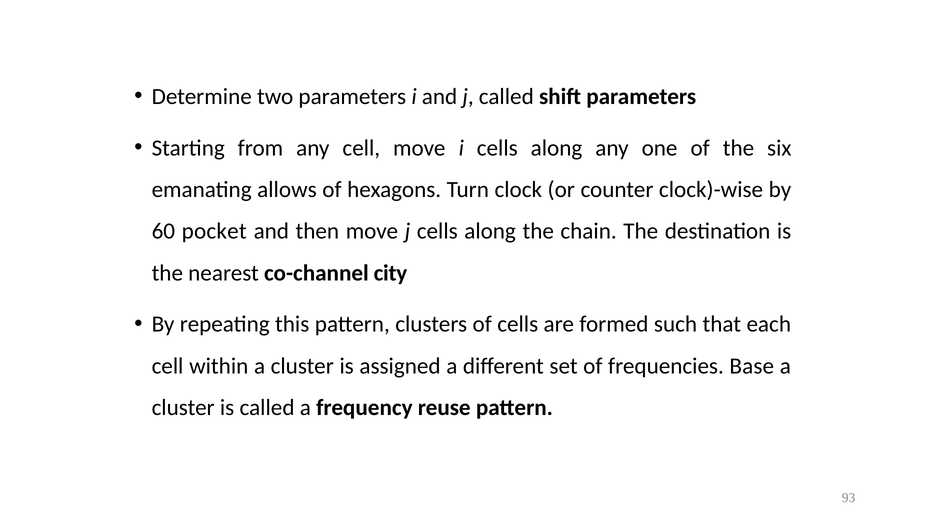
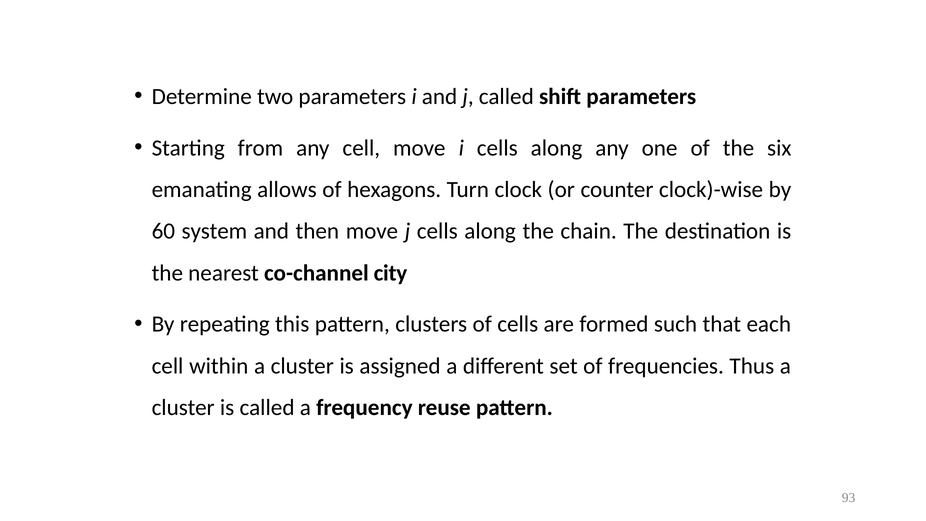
pocket: pocket -> system (214, 231)
Base: Base -> Thus (752, 366)
